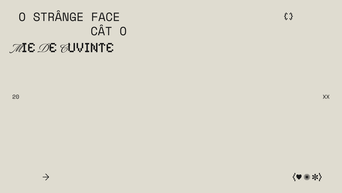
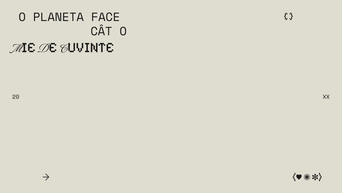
STRÂNGE: STRÂNGE -> PLANETA (59, 17)
